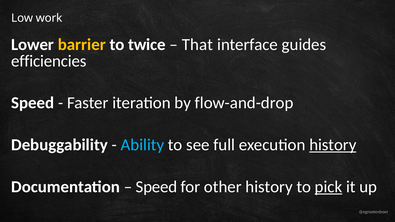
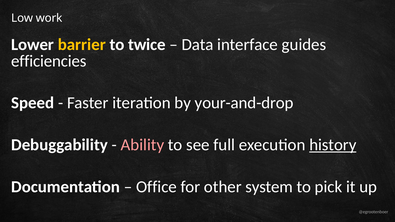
That: That -> Data (198, 45)
flow-and-drop: flow-and-drop -> your-and-drop (244, 103)
Ability colour: light blue -> pink (142, 145)
Speed: Speed -> Office (156, 187)
other history: history -> system (269, 187)
pick underline: present -> none (328, 187)
